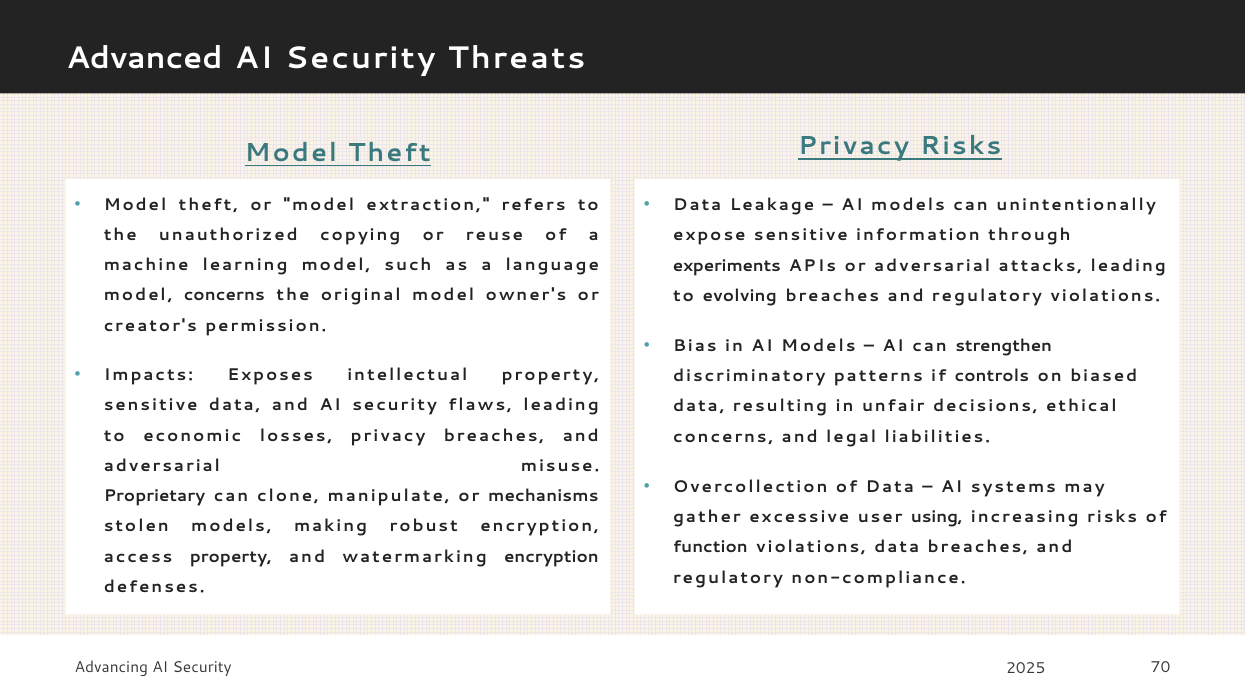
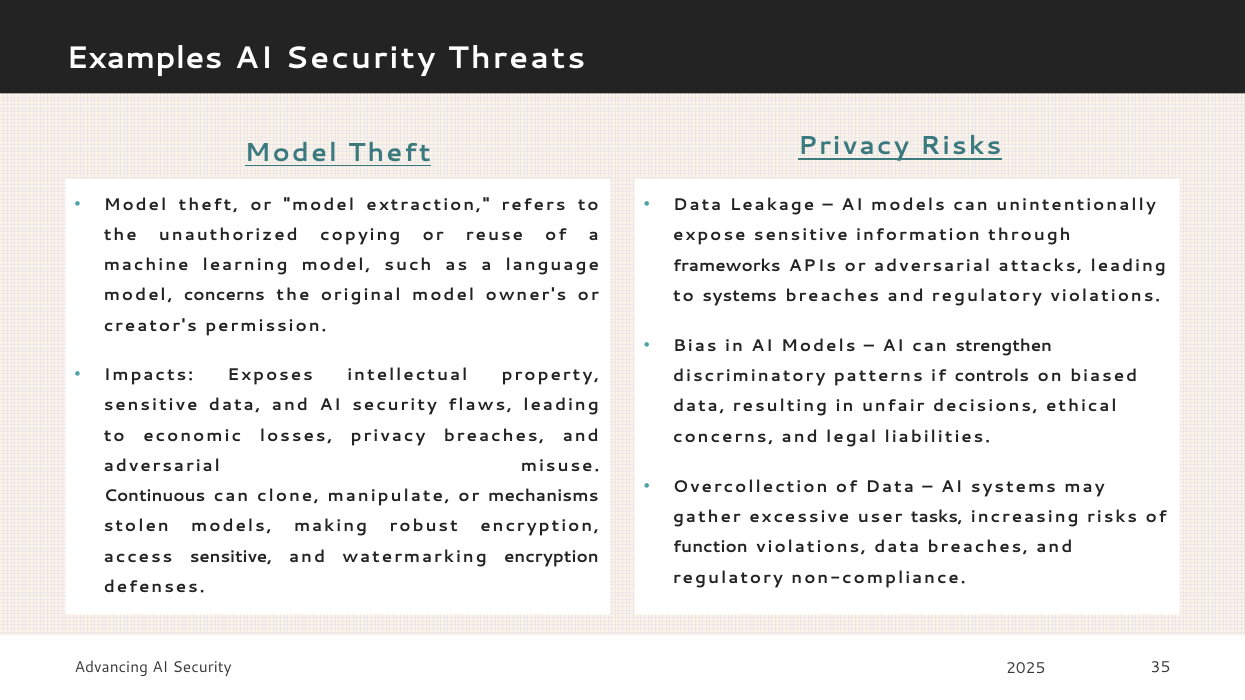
Advanced: Advanced -> Examples (144, 58)
experiments: experiments -> frameworks (727, 266)
to evolving: evolving -> systems (740, 296)
Proprietary: Proprietary -> Continuous (155, 496)
using: using -> tasks (937, 517)
access property: property -> sensitive (231, 557)
70: 70 -> 35 (1161, 667)
